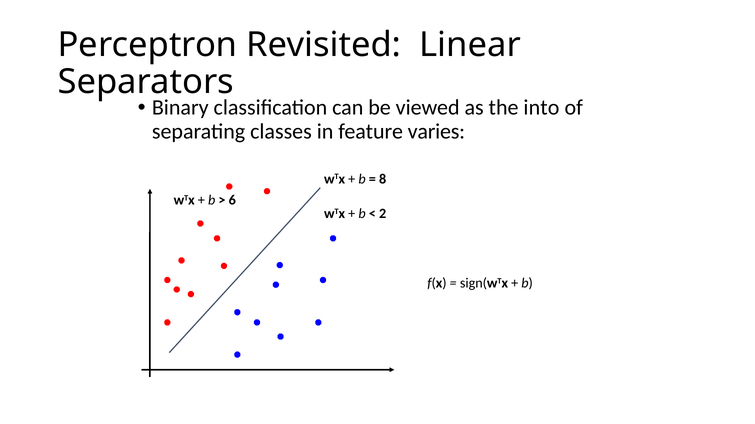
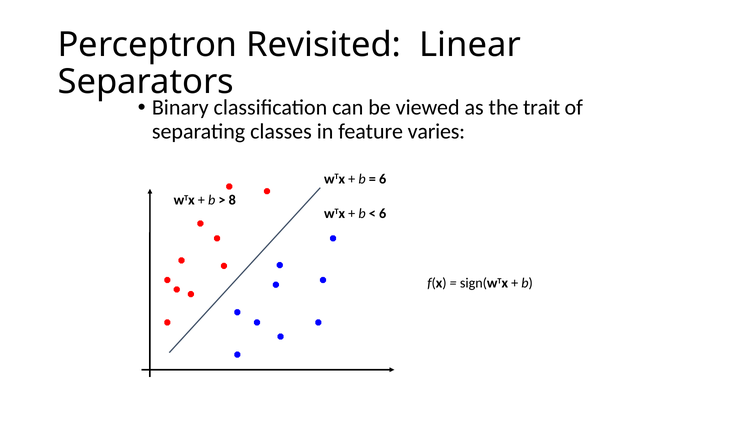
into: into -> trait (542, 108)
8: 8 -> 6 (383, 179)
6: 6 -> 8 (232, 200)
2: 2 -> 6 (383, 214)
